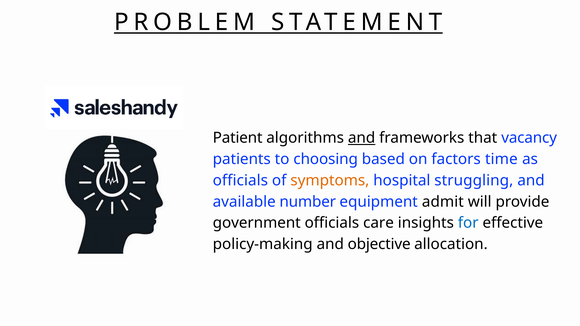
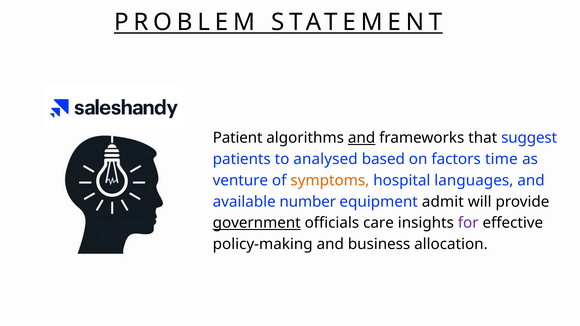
vacancy: vacancy -> suggest (529, 138)
choosing: choosing -> analysed (326, 159)
officials: officials -> venture (240, 181)
struggling: struggling -> languages (474, 181)
government underline: none -> present (257, 223)
for colour: blue -> purple (468, 223)
objective: objective -> business (379, 244)
